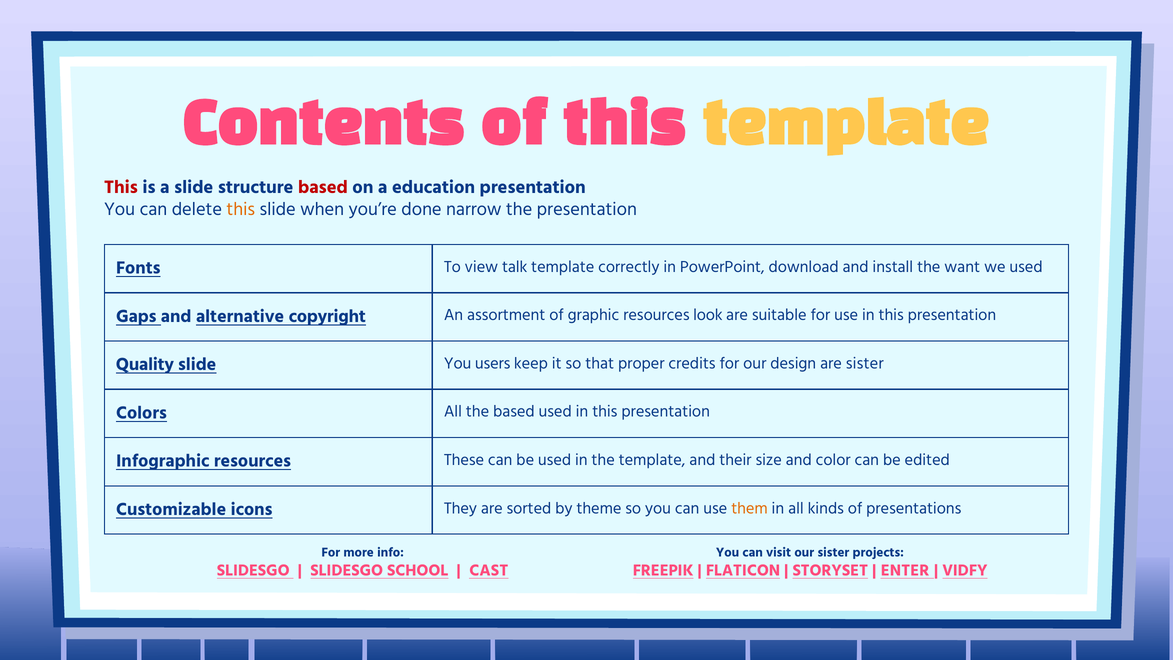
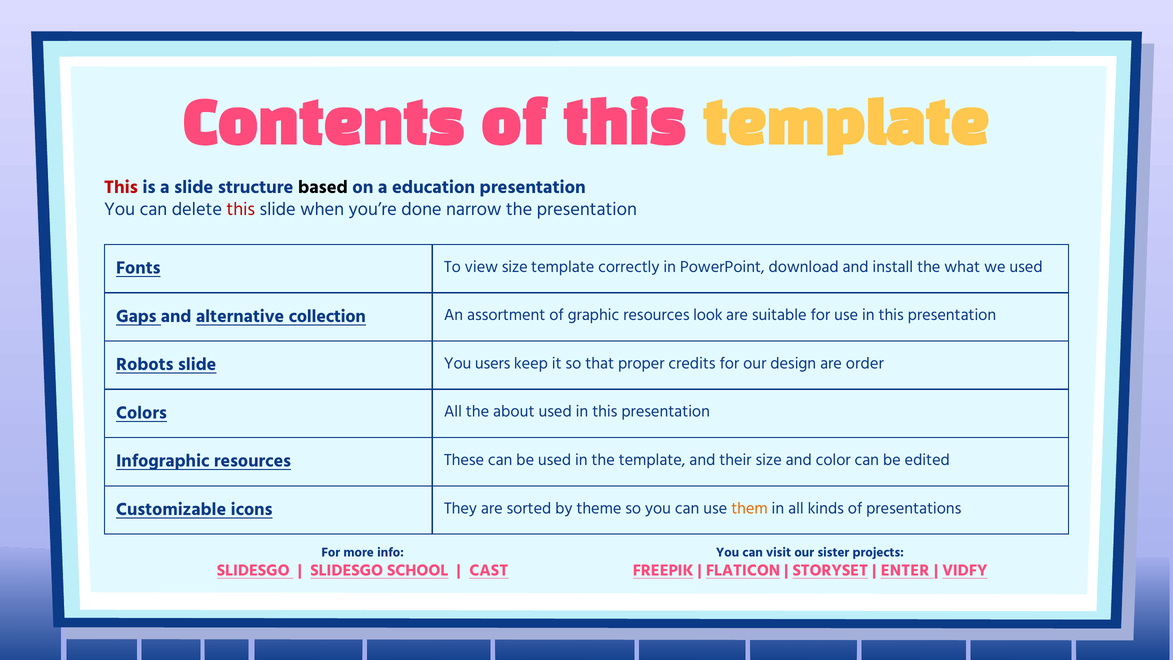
based colour: red -> black (323, 187)
this colour: orange -> red (241, 209)
view talk: talk -> size (515, 267)
want: want -> what (962, 267)
copyright: copyright -> collection (327, 316)
Quality: Quality -> Robots (145, 364)
are sister: sister -> order (865, 363)
the based: based -> about (514, 411)
